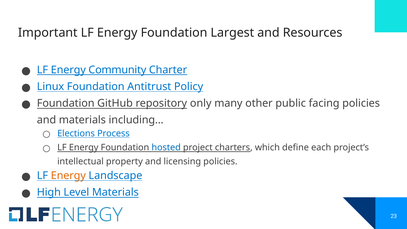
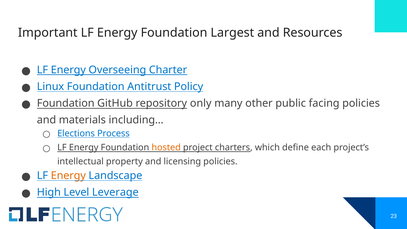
Community: Community -> Overseeing (117, 70)
hosted colour: blue -> orange (166, 147)
Level Materials: Materials -> Leverage (115, 192)
